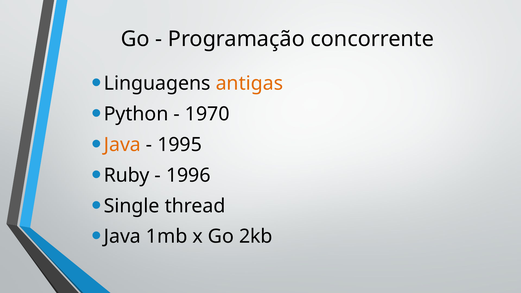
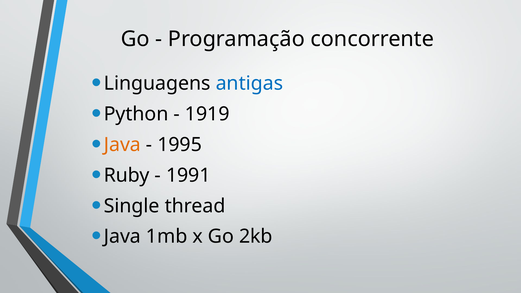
antigas colour: orange -> blue (249, 84)
1970: 1970 -> 1919 (207, 114)
1996: 1996 -> 1991 (188, 175)
